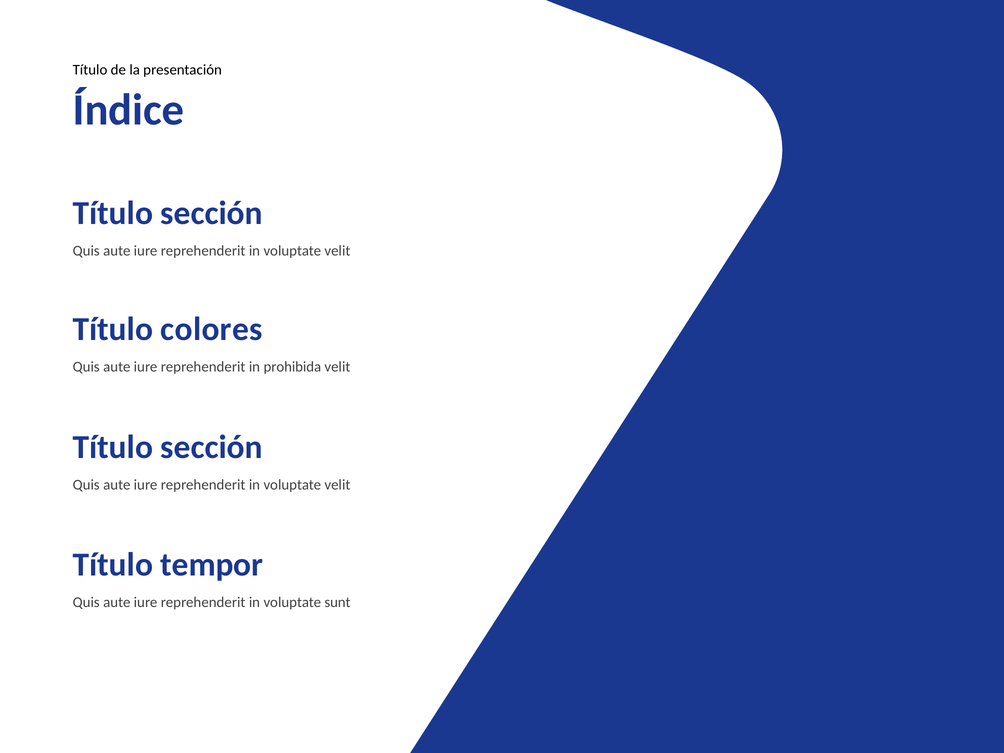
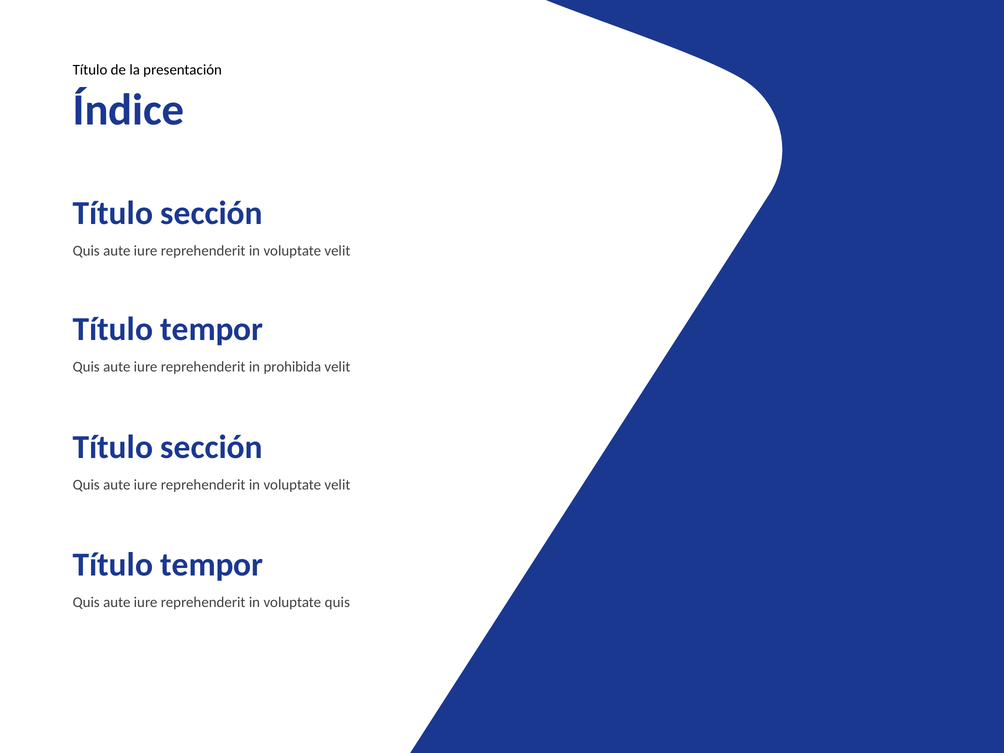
colores: colores -> tempor (212, 329)
voluptate sunt: sunt -> quis (337, 603)
